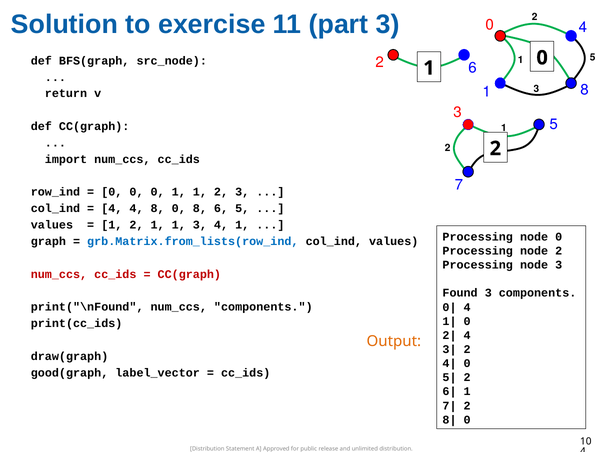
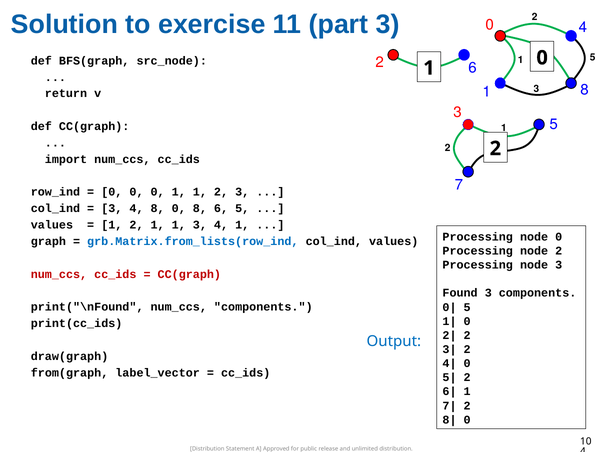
4: 4 -> 3 (112, 209)
4: 4 -> 5 (467, 307)
4: 4 -> 2 (467, 335)
Output colour: orange -> blue (394, 342)
good(graph: good(graph -> from(graph (70, 373)
